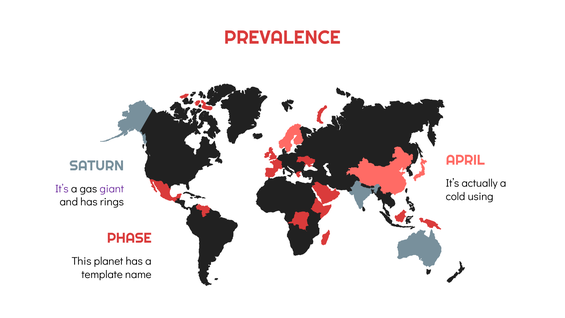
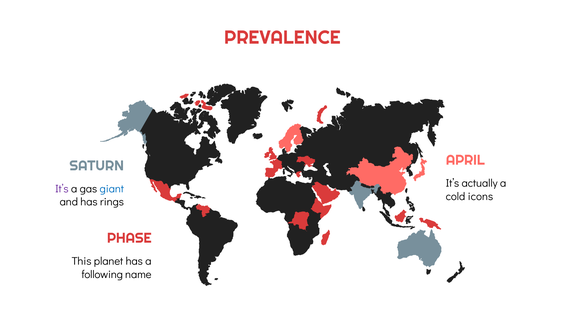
giant colour: purple -> blue (112, 189)
using: using -> icons (480, 196)
template: template -> following (102, 274)
